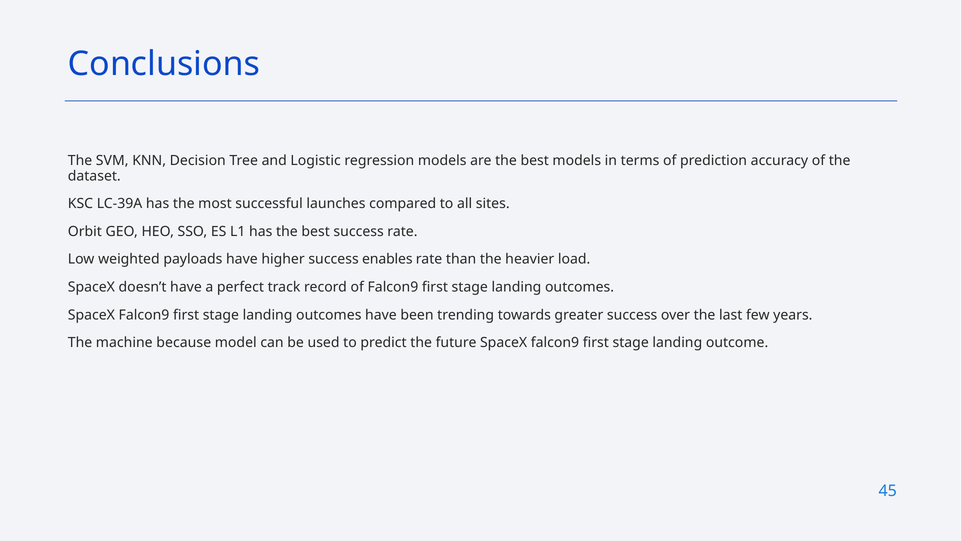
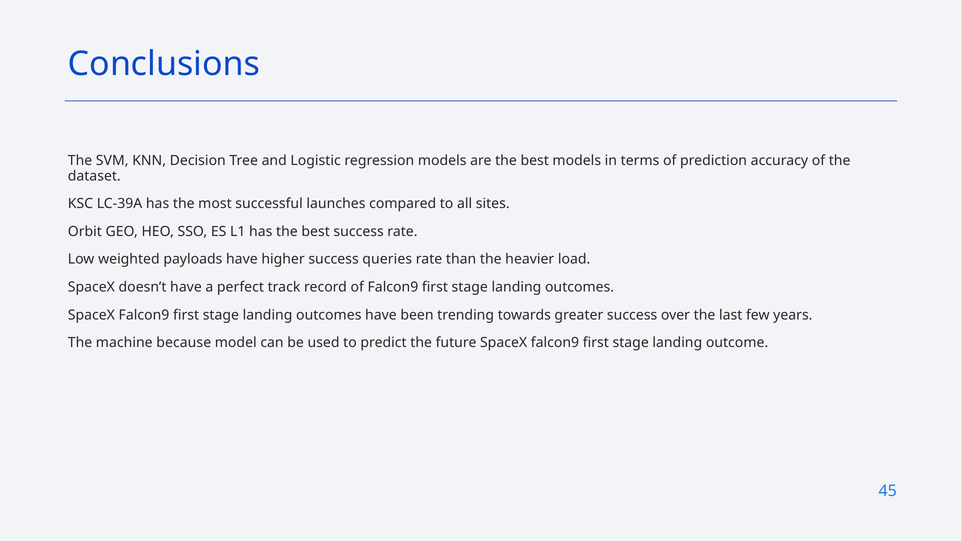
enables: enables -> queries (387, 259)
